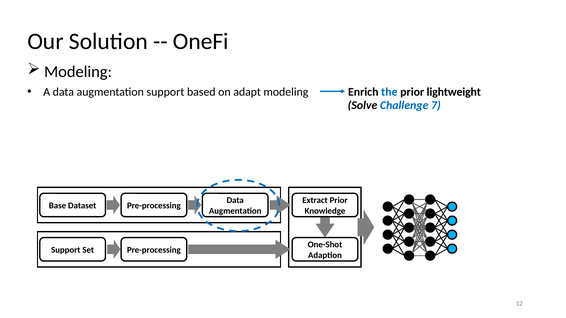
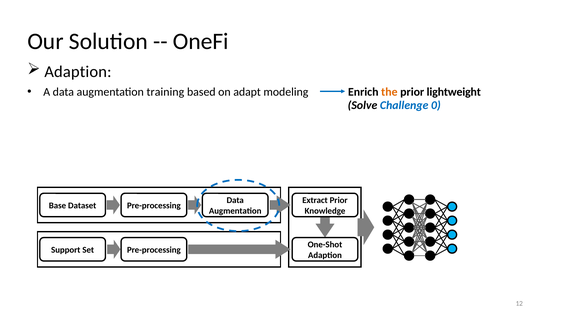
Modeling: Modeling -> Adaption (78, 72)
A data augmentation support: support -> training (165, 92)
the colour: blue -> orange (389, 92)
7: 7 -> 0 (436, 105)
